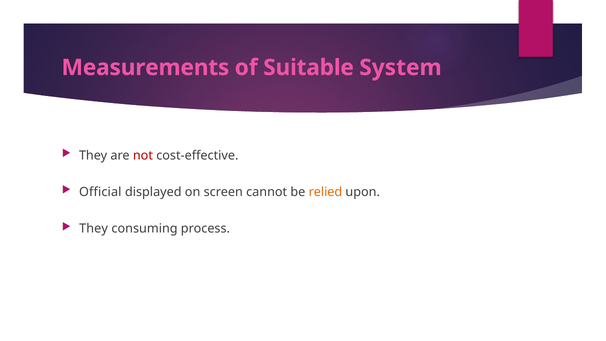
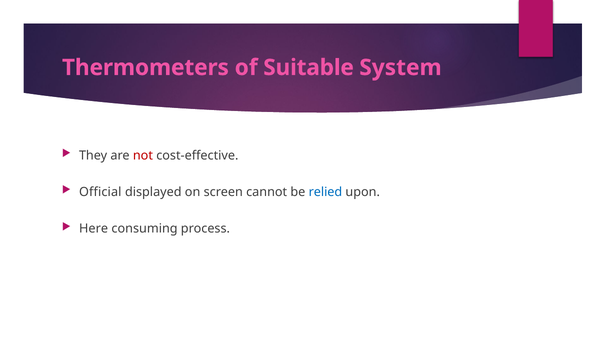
Measurements: Measurements -> Thermometers (145, 68)
relied colour: orange -> blue (325, 192)
They: They -> Here (94, 229)
